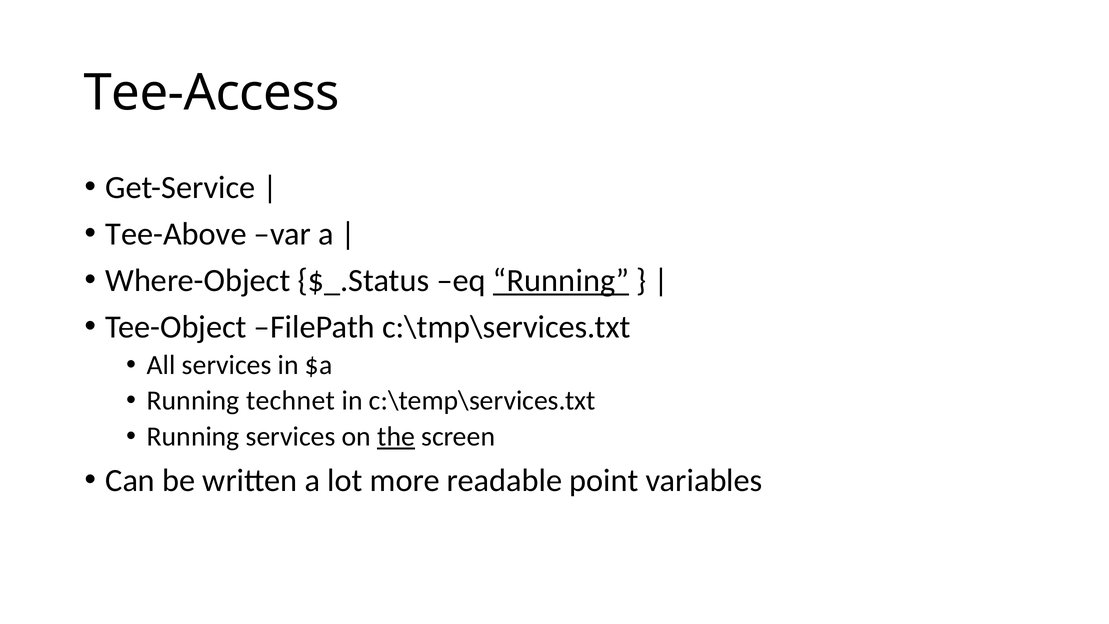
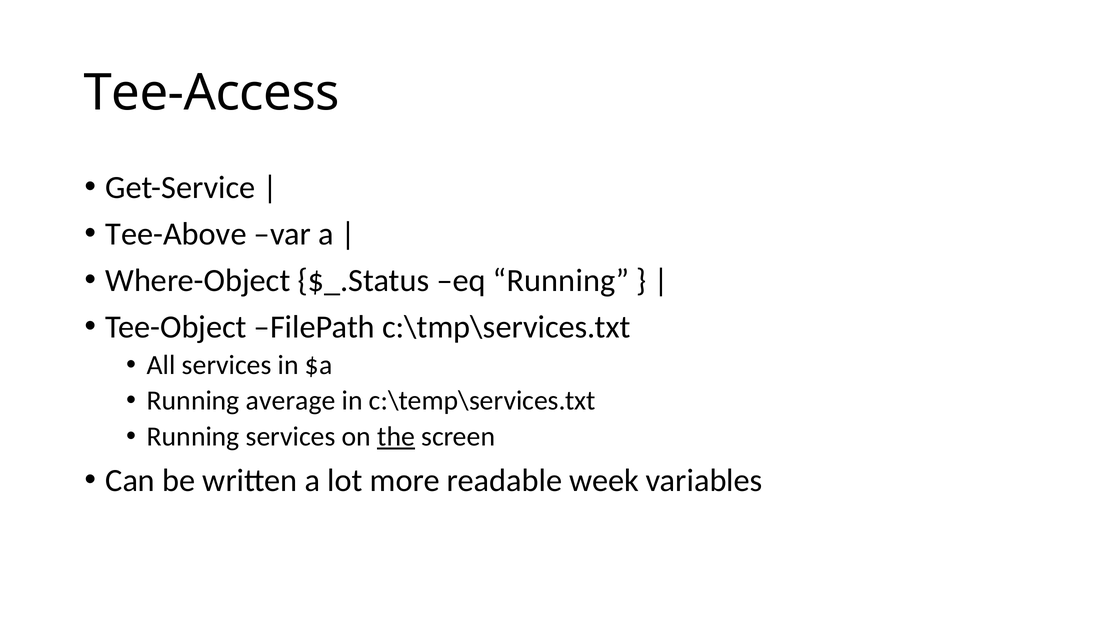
Running underline: present -> none (561, 280)
technet: technet -> average (291, 401)
point: point -> week (604, 480)
